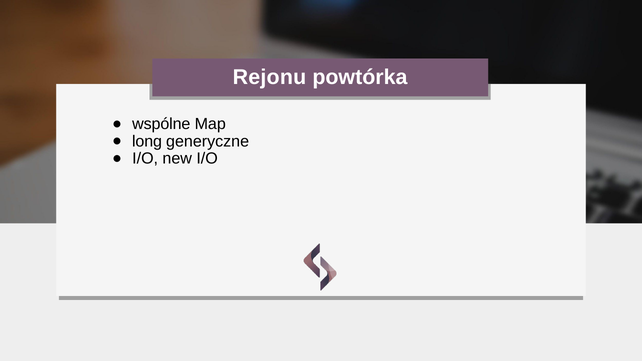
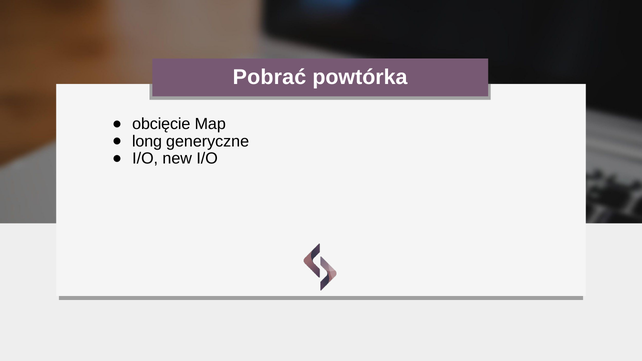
Rejonu: Rejonu -> Pobrać (269, 77)
wspólne: wspólne -> obcięcie (161, 124)
